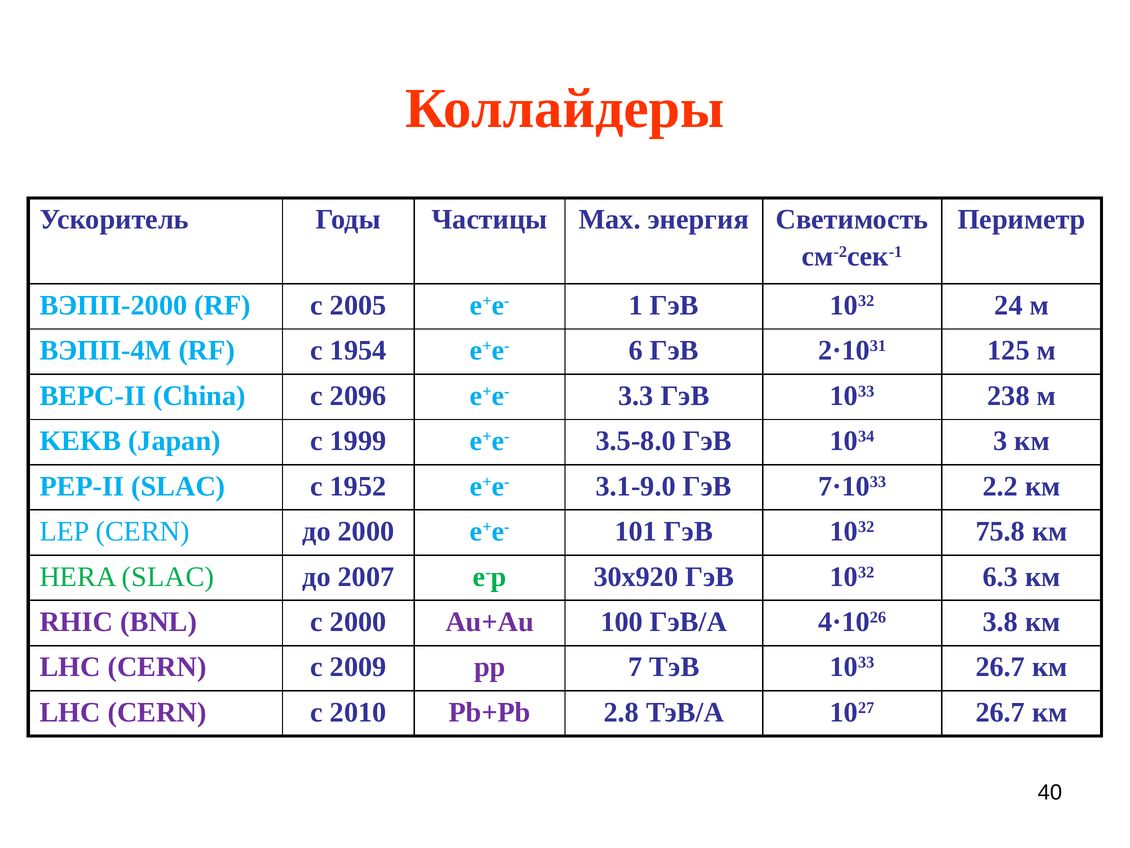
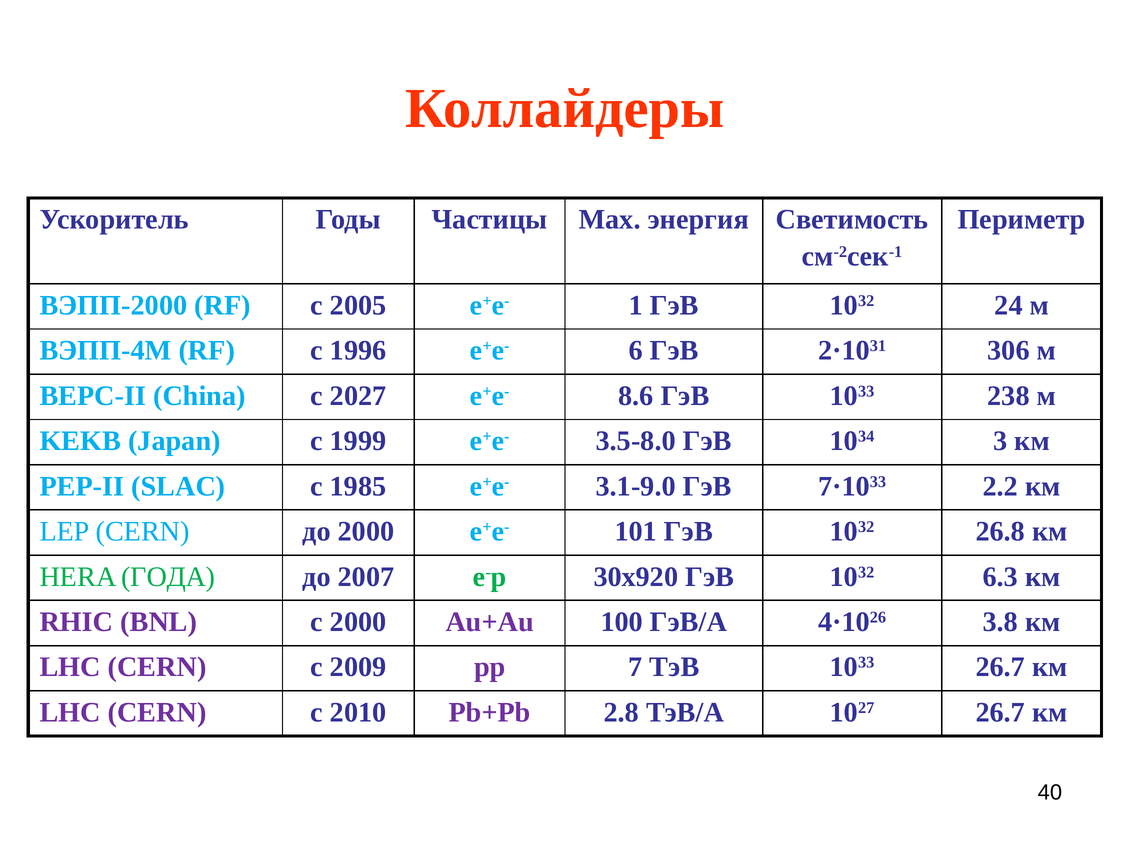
1954: 1954 -> 1996 (358, 350)
125: 125 -> 306 (1009, 350)
2096: 2096 -> 2027 (358, 396)
3.3: 3.3 -> 8.6 (636, 396)
1952: 1952 -> 1985 (358, 486)
75.8: 75.8 -> 26.8 (1000, 531)
HERA SLAC: SLAC -> ГОДА (168, 576)
